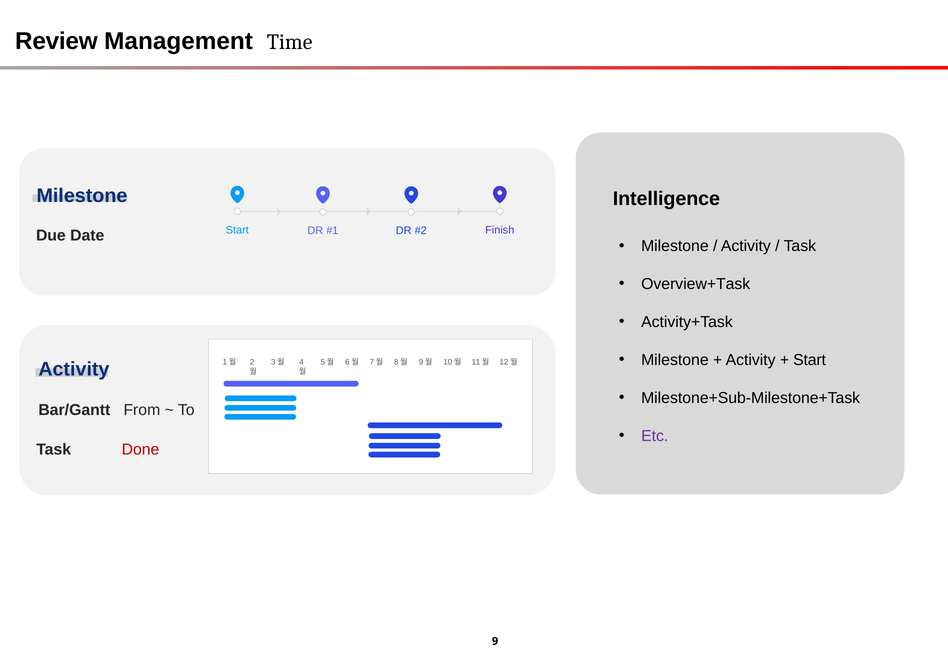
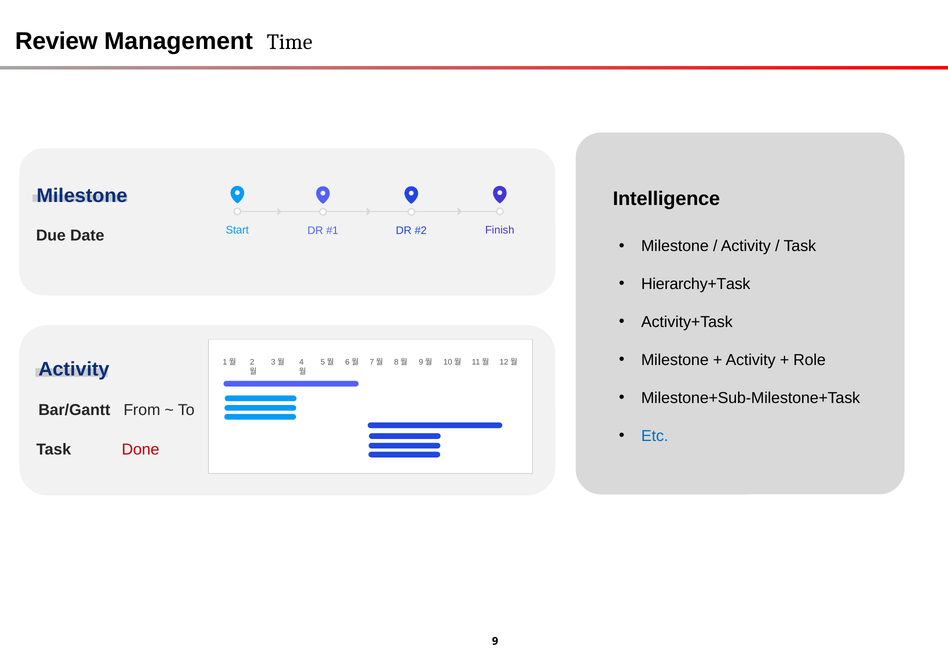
Overview+Task: Overview+Task -> Hierarchy+Task (696, 284)
Start: Start -> Role (809, 360)
Etc colour: purple -> blue (655, 436)
